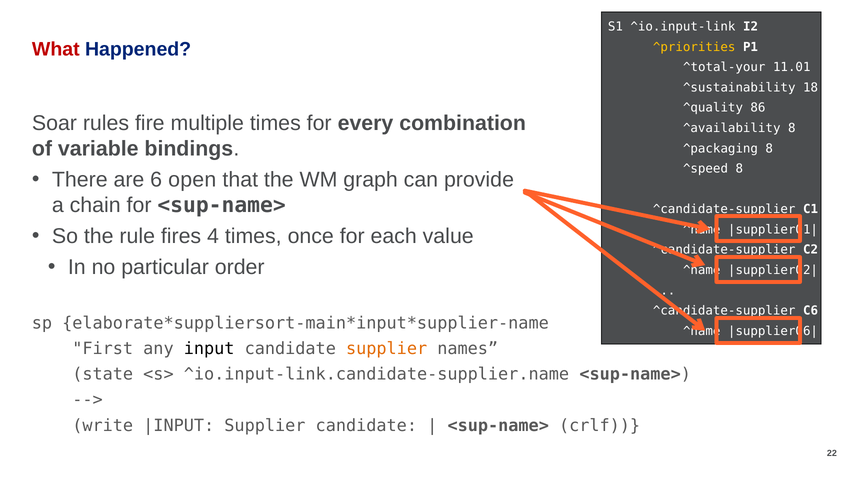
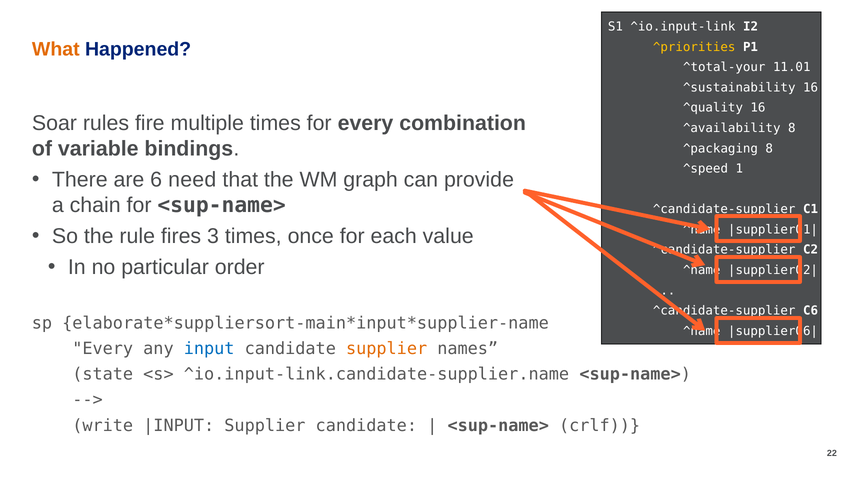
What colour: red -> orange (56, 49)
^sustainability 18: 18 -> 16 (811, 88)
^quality 86: 86 -> 16 (758, 108)
^speed 8: 8 -> 1 (739, 169)
open: open -> need (192, 180)
4: 4 -> 3 (213, 236)
First: First -> Every (103, 349)
input colour: black -> blue (209, 349)
